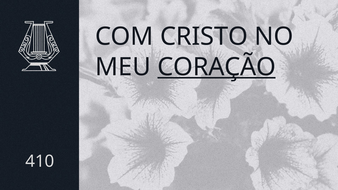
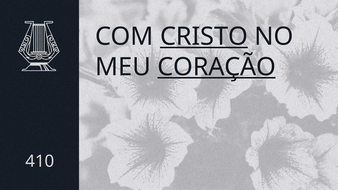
CRISTO underline: none -> present (204, 37)
